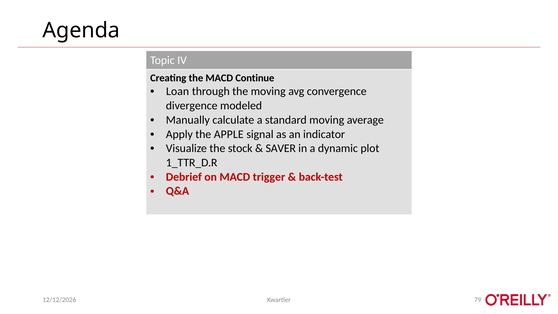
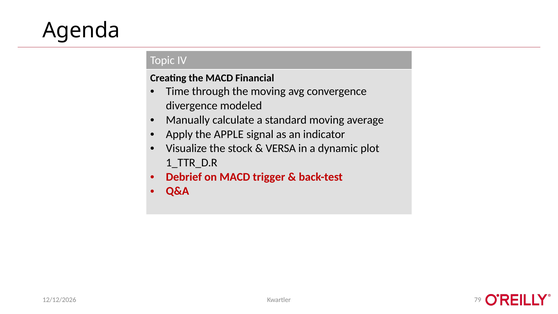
Continue: Continue -> Financial (255, 78)
Loan: Loan -> Time (178, 91)
SAVER: SAVER -> VERSA (281, 148)
